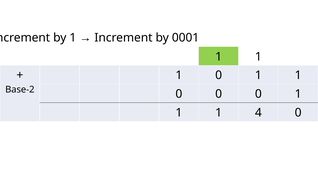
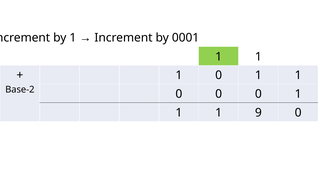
4: 4 -> 9 (258, 113)
